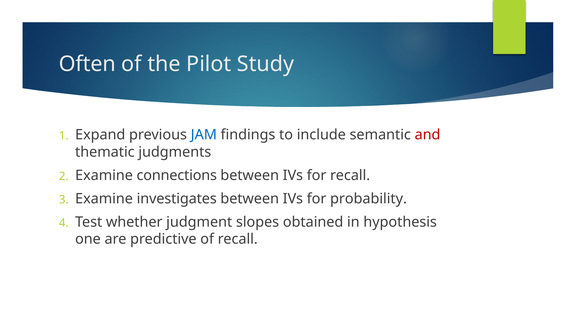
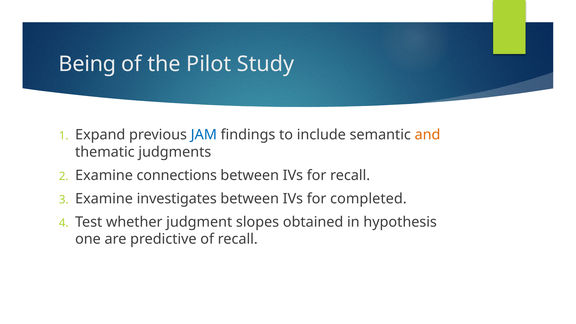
Often: Often -> Being (87, 64)
and colour: red -> orange (428, 135)
probability: probability -> completed (368, 199)
